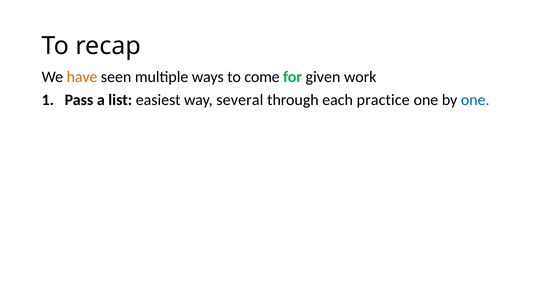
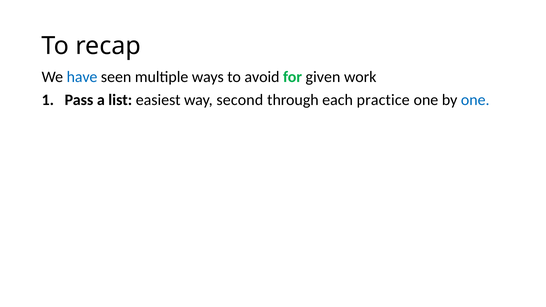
have colour: orange -> blue (82, 77)
come: come -> avoid (262, 77)
several: several -> second (240, 100)
